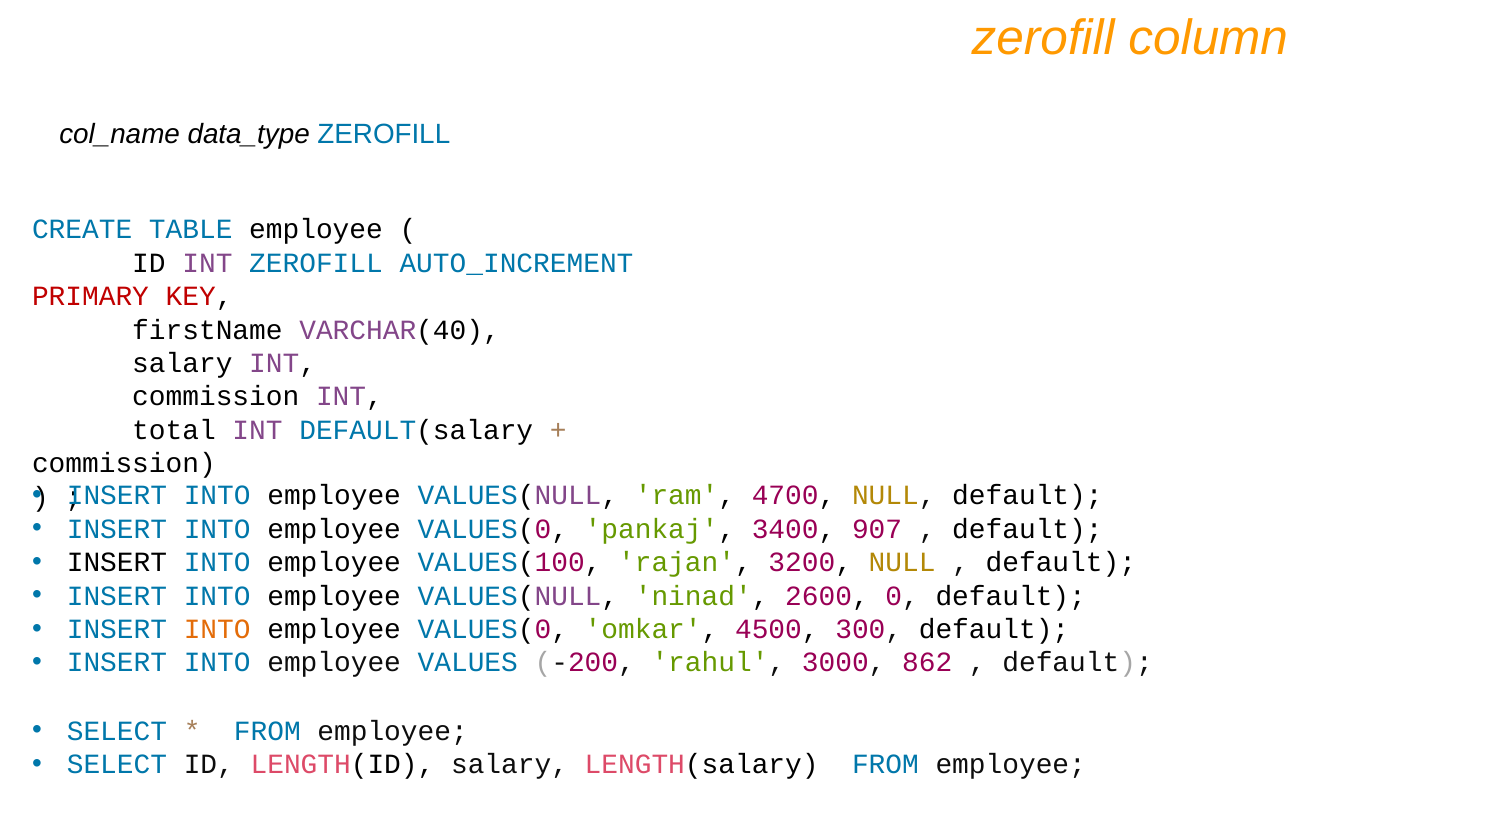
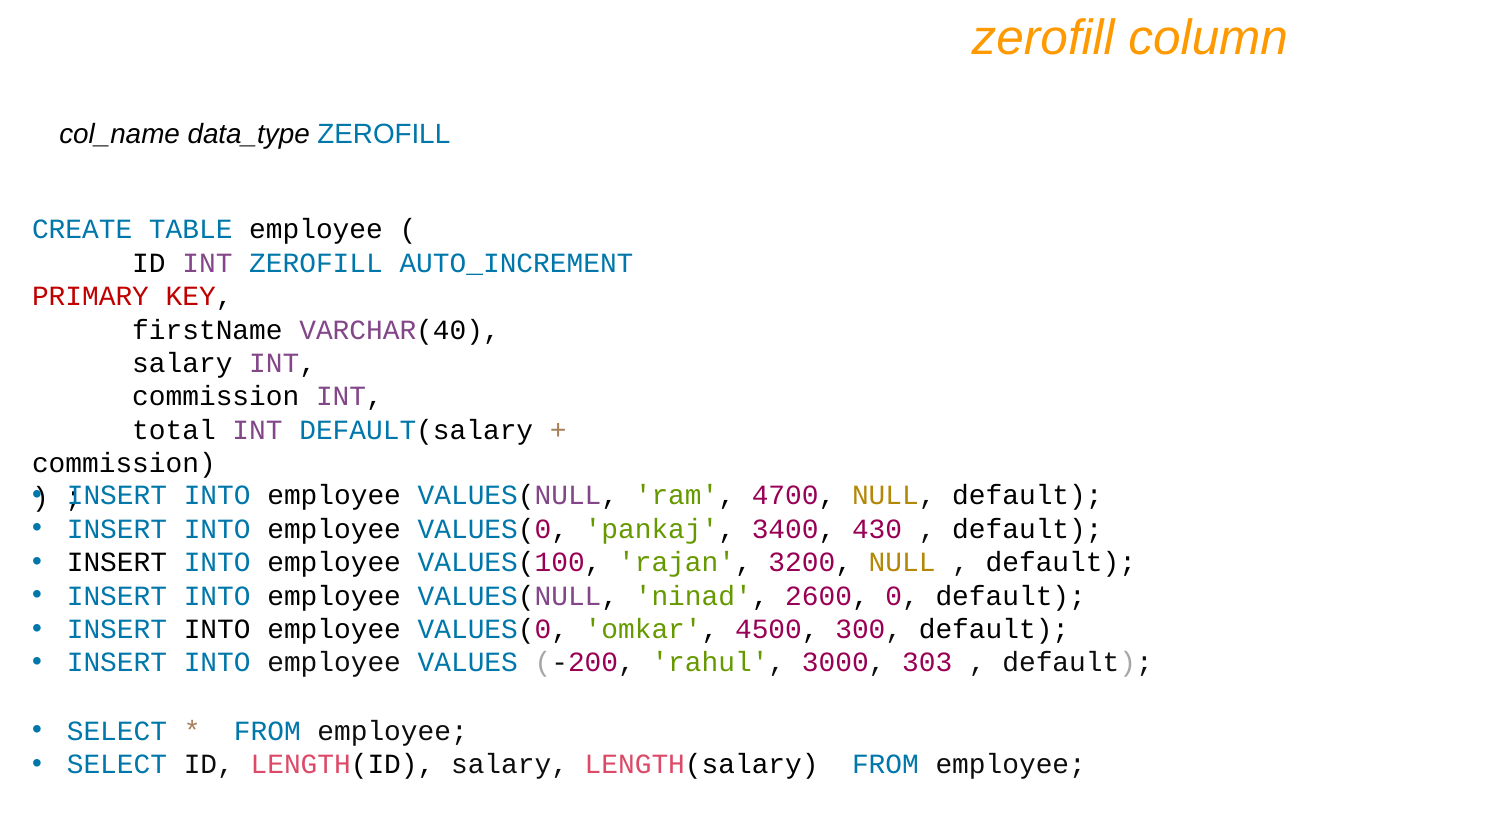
907: 907 -> 430 (877, 529)
INTO colour: orange -> black (217, 630)
862: 862 -> 303 (927, 663)
